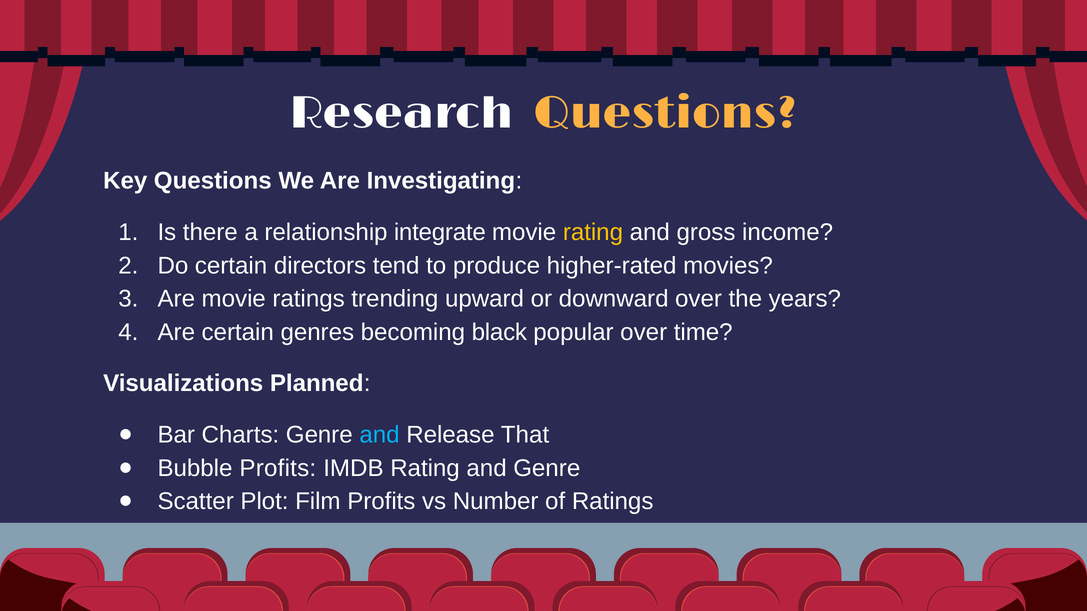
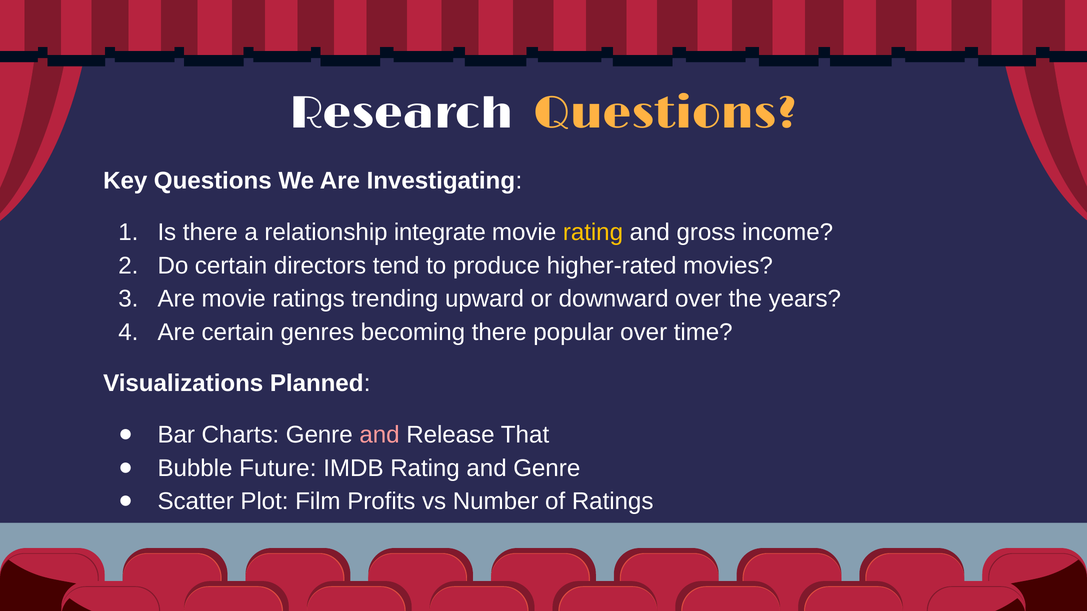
becoming black: black -> there (499, 332)
and colour: light blue -> pink (380, 435)
Bubble Profits: Profits -> Future (278, 469)
